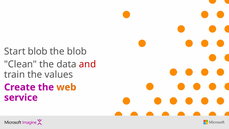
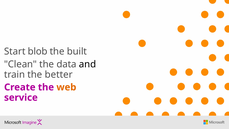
the blob: blob -> built (77, 51)
and colour: red -> black (88, 64)
values: values -> better (59, 74)
